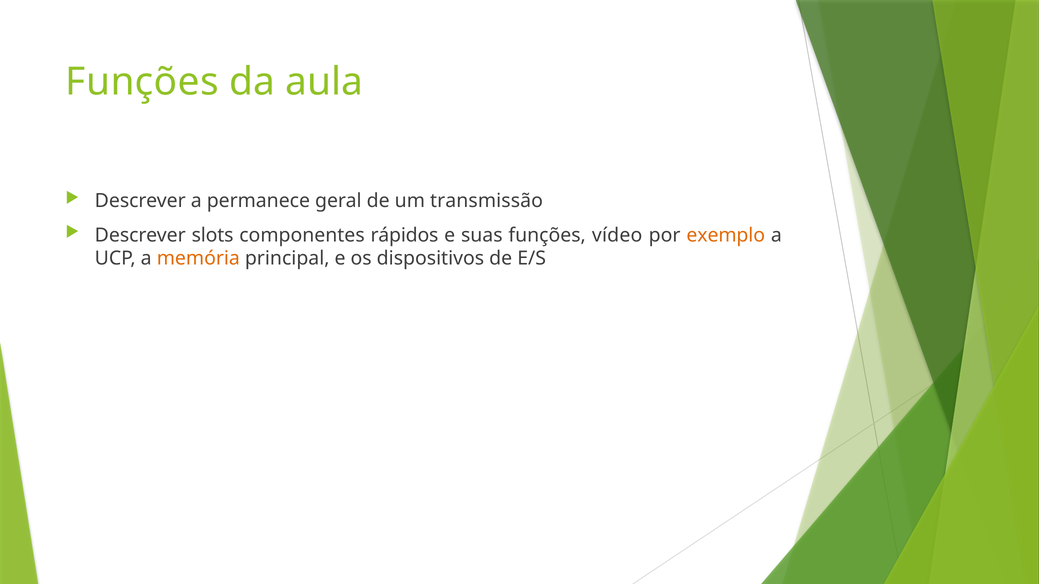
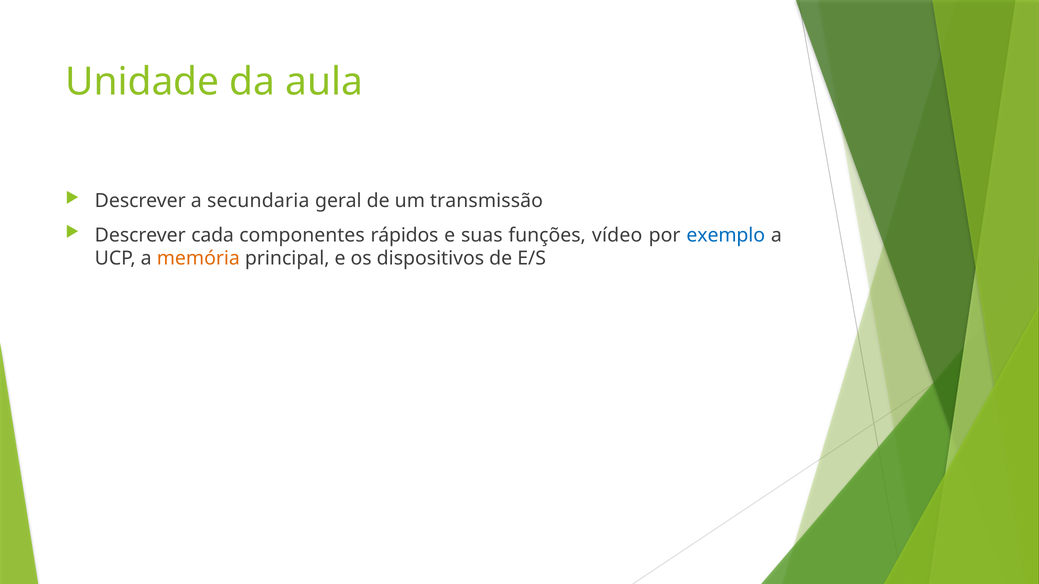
Funções: Funções -> Unidade (142, 82)
permanece: permanece -> secundaria (258, 201)
slots: slots -> cada (213, 235)
exemplo colour: orange -> blue (726, 235)
